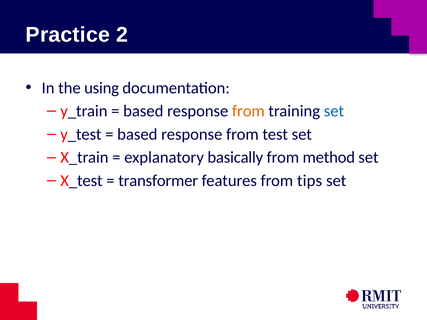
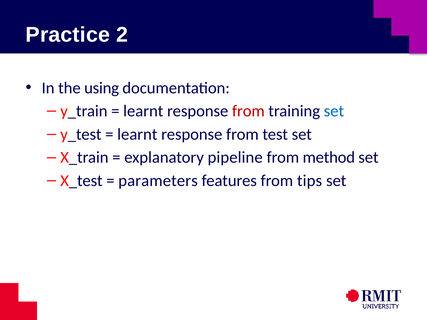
based: based -> learnt (143, 111)
from colour: orange -> red (248, 111)
based: based -> learnt (137, 134)
basically: basically -> pipeline (235, 158)
transformer: transformer -> parameters (158, 181)
